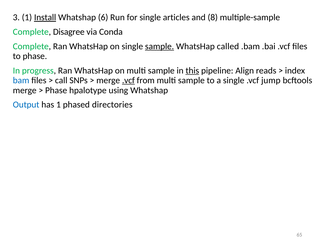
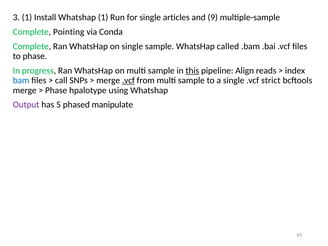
Install underline: present -> none (45, 17)
Whatshap 6: 6 -> 1 (103, 17)
8: 8 -> 9 (213, 17)
Disagree: Disagree -> Pointing (69, 32)
sample underline: present -> none (160, 46)
jump: jump -> strict (271, 80)
Output colour: blue -> purple (26, 105)
has 1: 1 -> 5 (59, 105)
directories: directories -> manipulate (112, 105)
